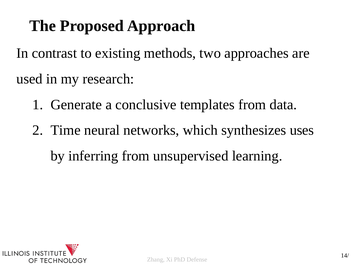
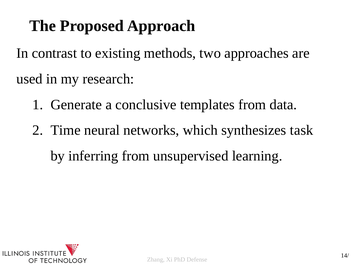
uses: uses -> task (302, 130)
